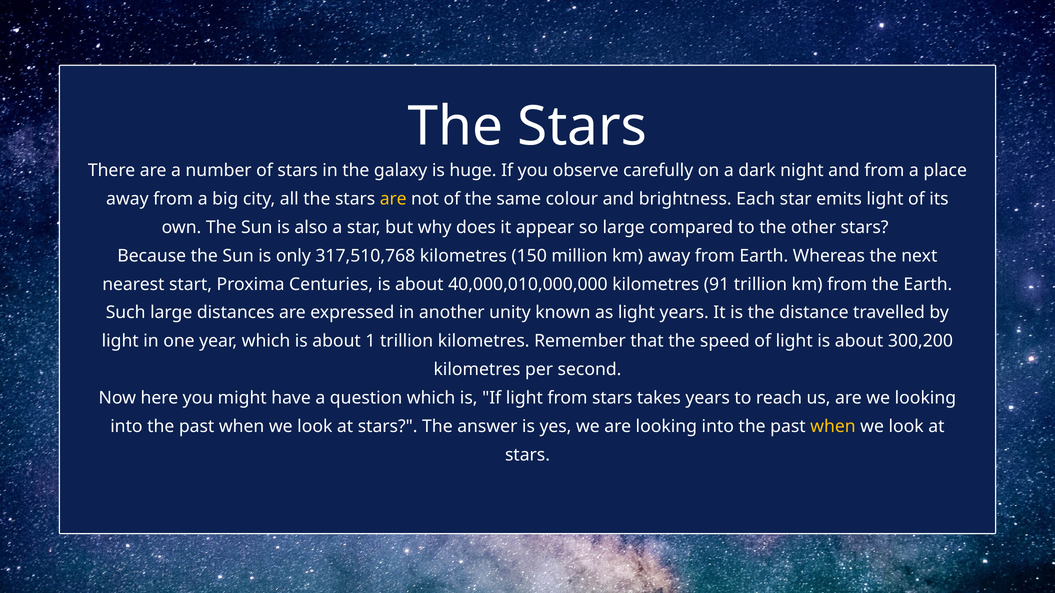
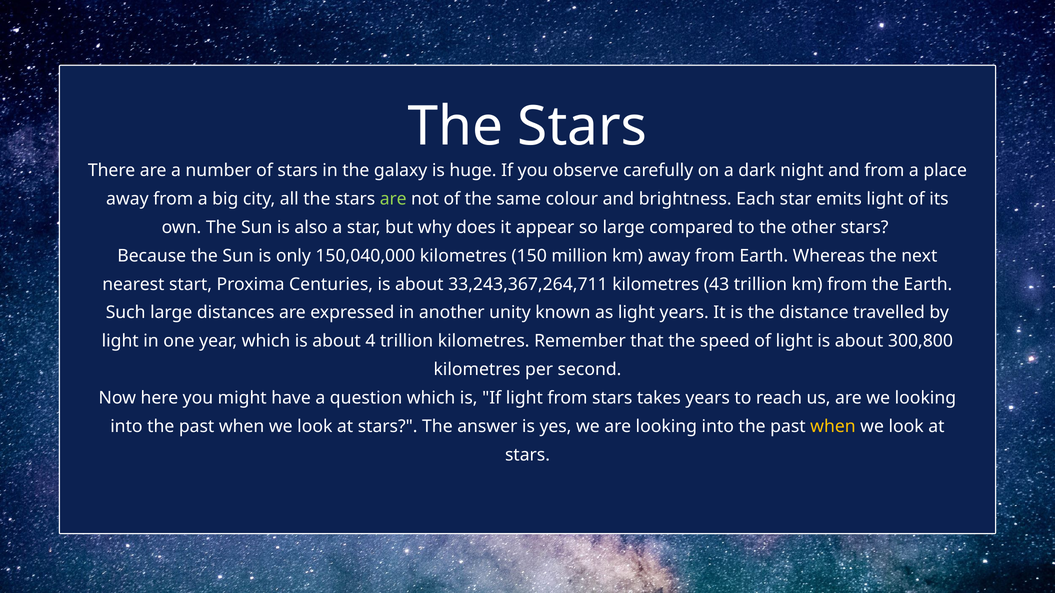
are colour: yellow -> light green (393, 199)
317,510,768: 317,510,768 -> 150,040,000 (365, 256)
40,000,010,000,000: 40,000,010,000,000 -> 33,243,367,264,711 (528, 284)
91: 91 -> 43 (717, 284)
1: 1 -> 4 (370, 341)
300,200: 300,200 -> 300,800 (920, 341)
